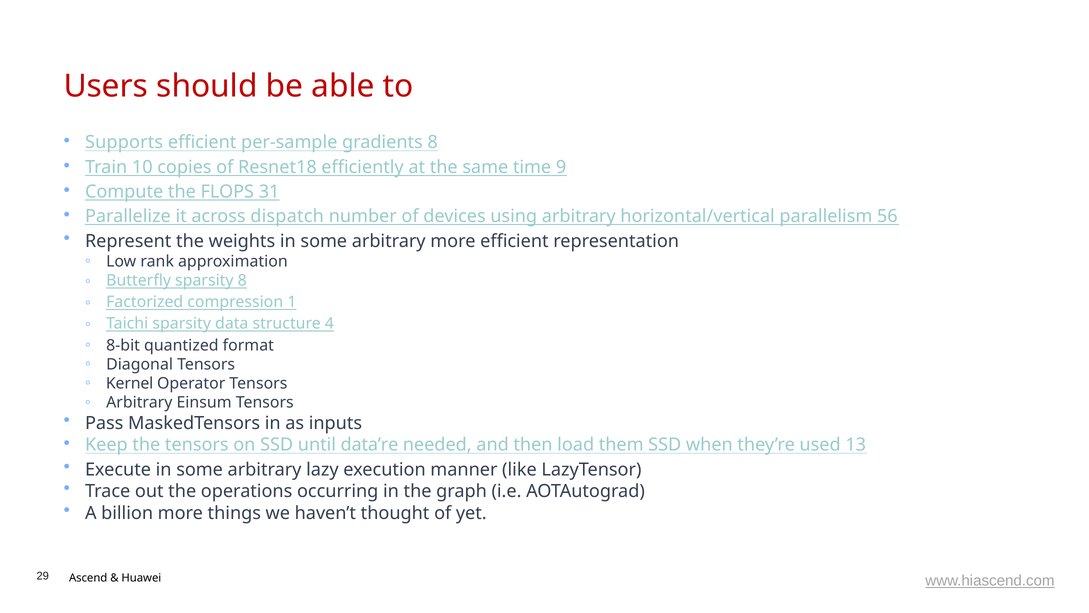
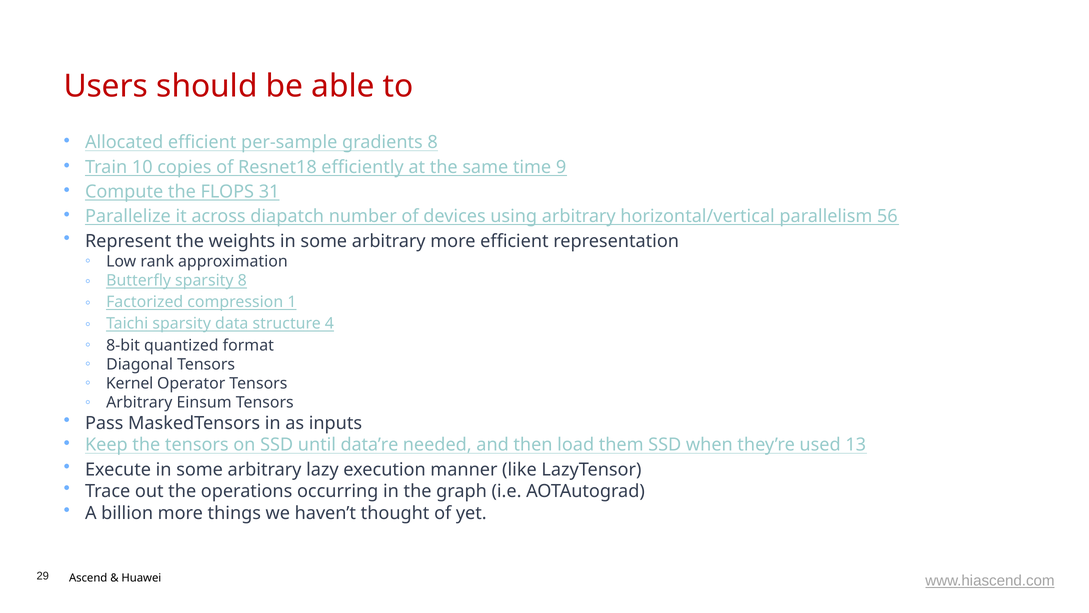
Supports: Supports -> Allocated (124, 142)
dispatch: dispatch -> diapatch (287, 216)
